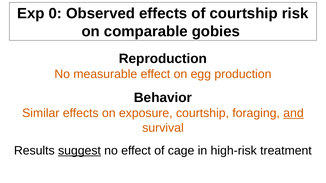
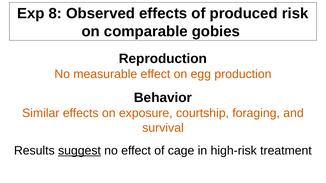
0: 0 -> 8 (55, 14)
of courtship: courtship -> produced (244, 14)
and underline: present -> none (293, 113)
